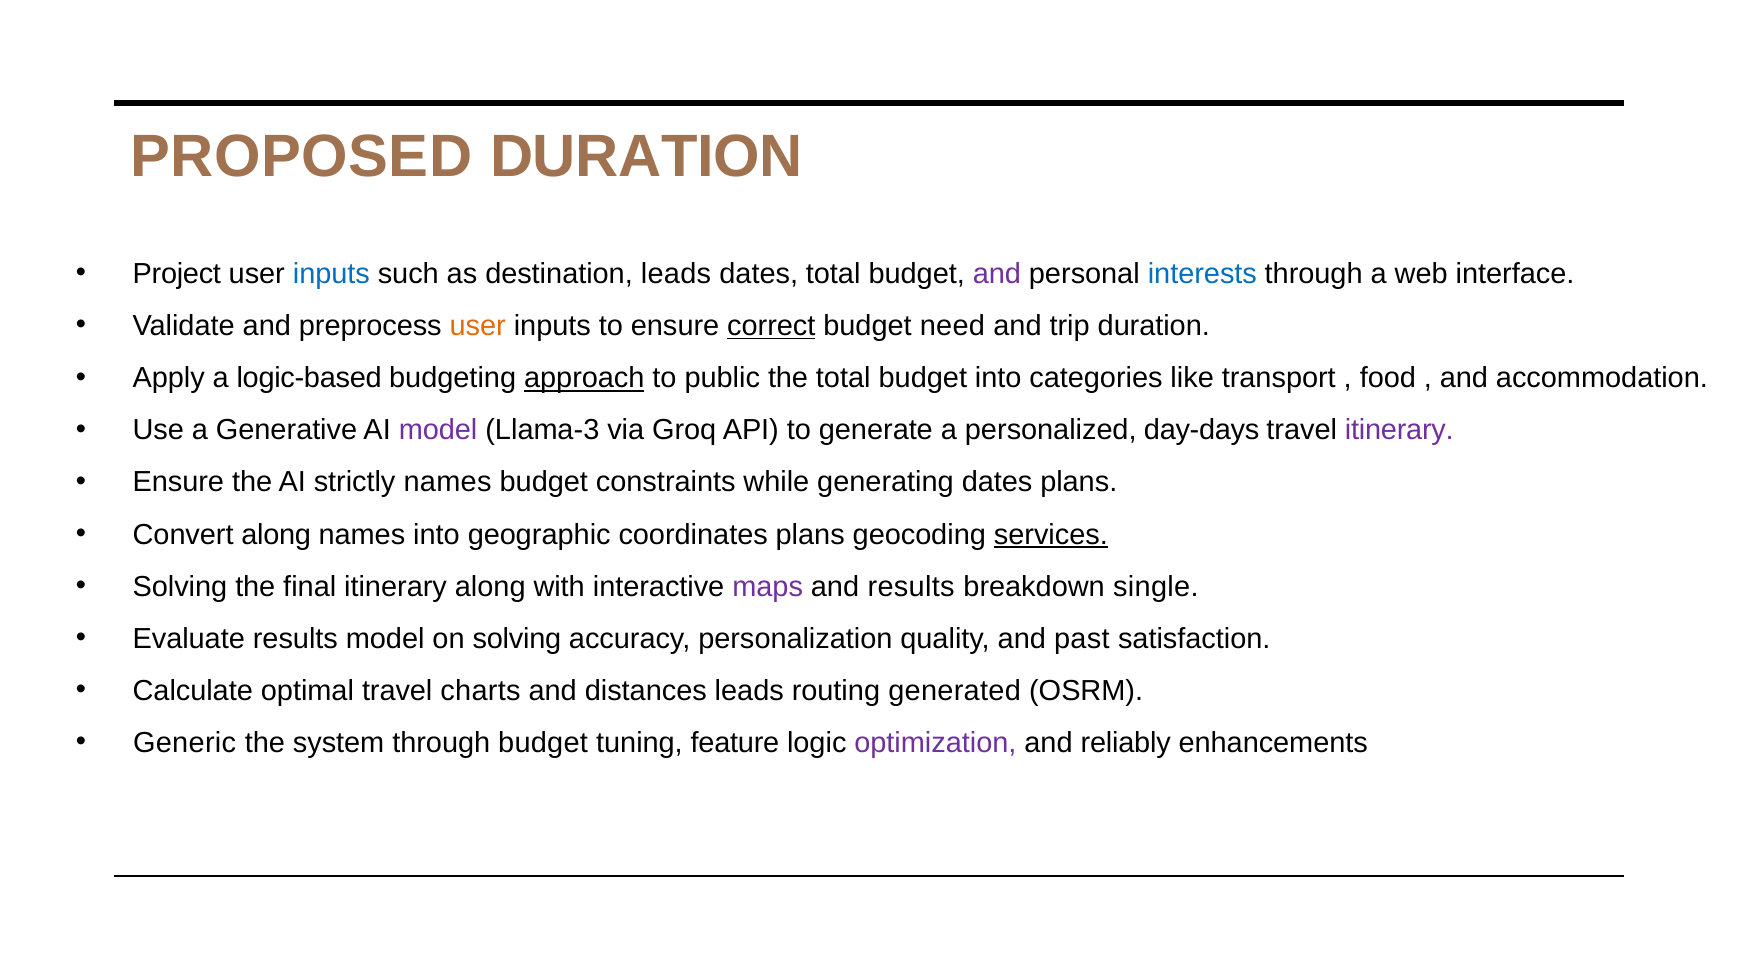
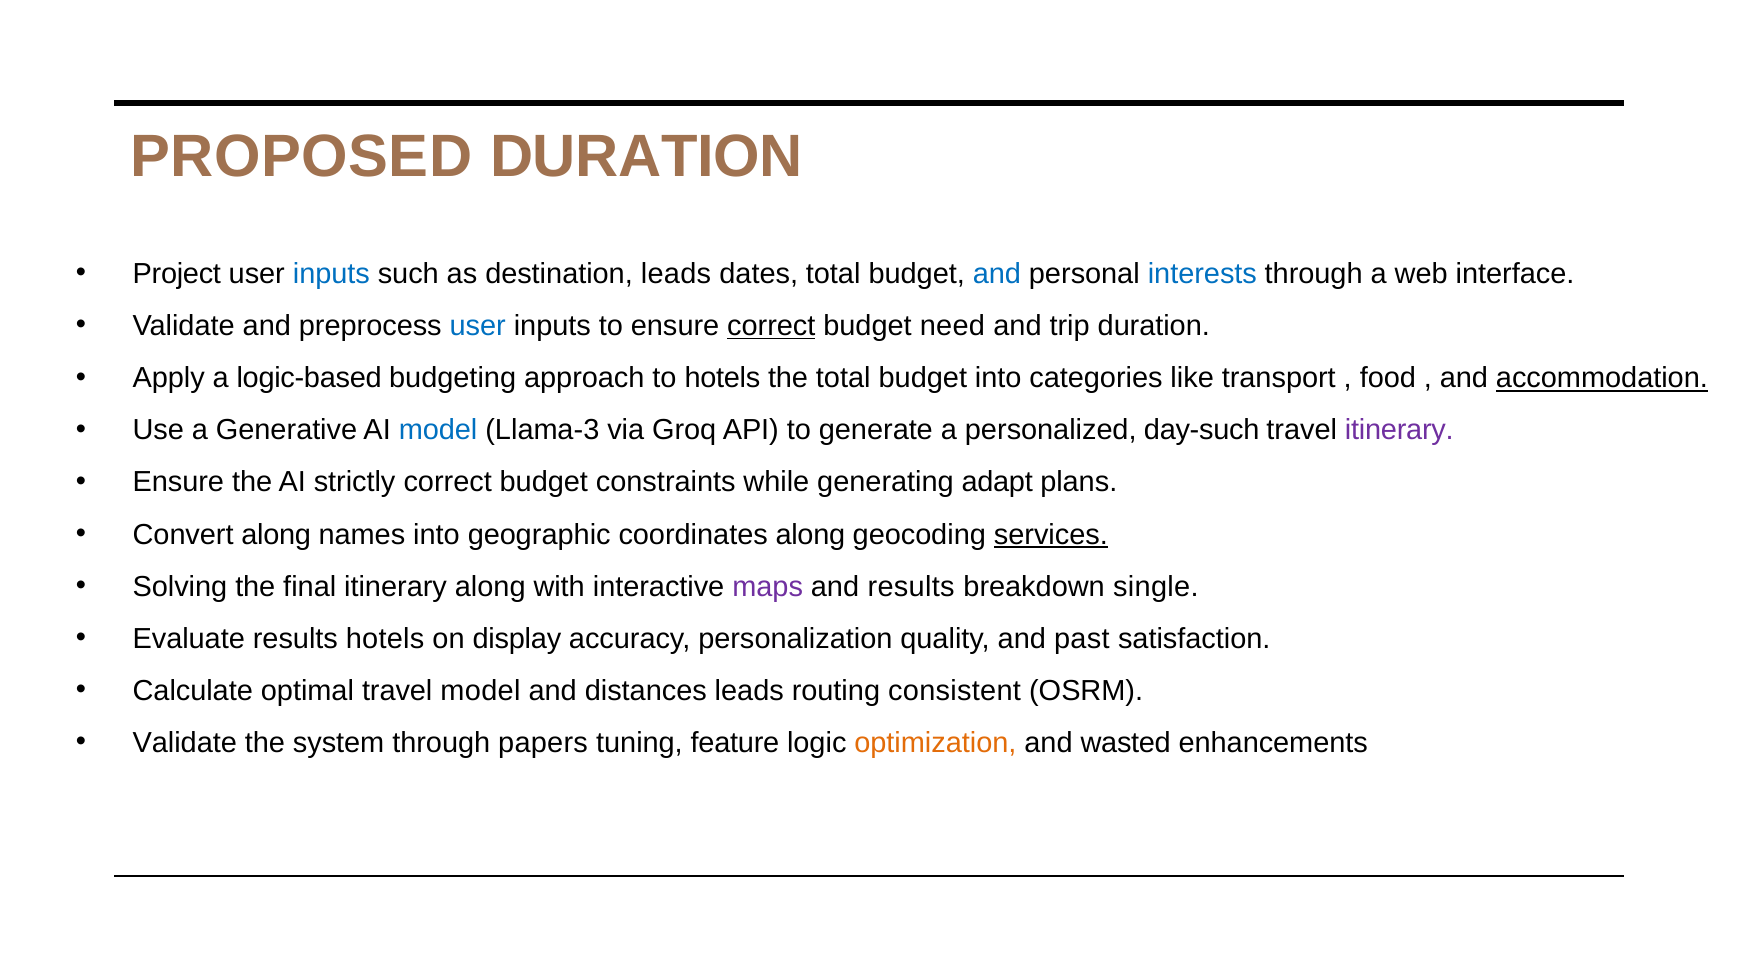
and colour: purple -> blue (997, 274)
user colour: orange -> blue (478, 326)
approach underline: present -> none (584, 378)
to public: public -> hotels (722, 378)
accommodation underline: none -> present (1602, 378)
model colour: purple -> blue (438, 430)
day-days: day-days -> day-such (1202, 430)
strictly names: names -> correct (448, 482)
generating dates: dates -> adapt (997, 482)
coordinates plans: plans -> along (810, 534)
results model: model -> hotels (385, 638)
on solving: solving -> display (517, 638)
travel charts: charts -> model (480, 691)
generated: generated -> consistent (955, 691)
Generic: Generic -> Validate (185, 743)
through budget: budget -> papers (543, 743)
optimization colour: purple -> orange (935, 743)
reliably: reliably -> wasted (1126, 743)
